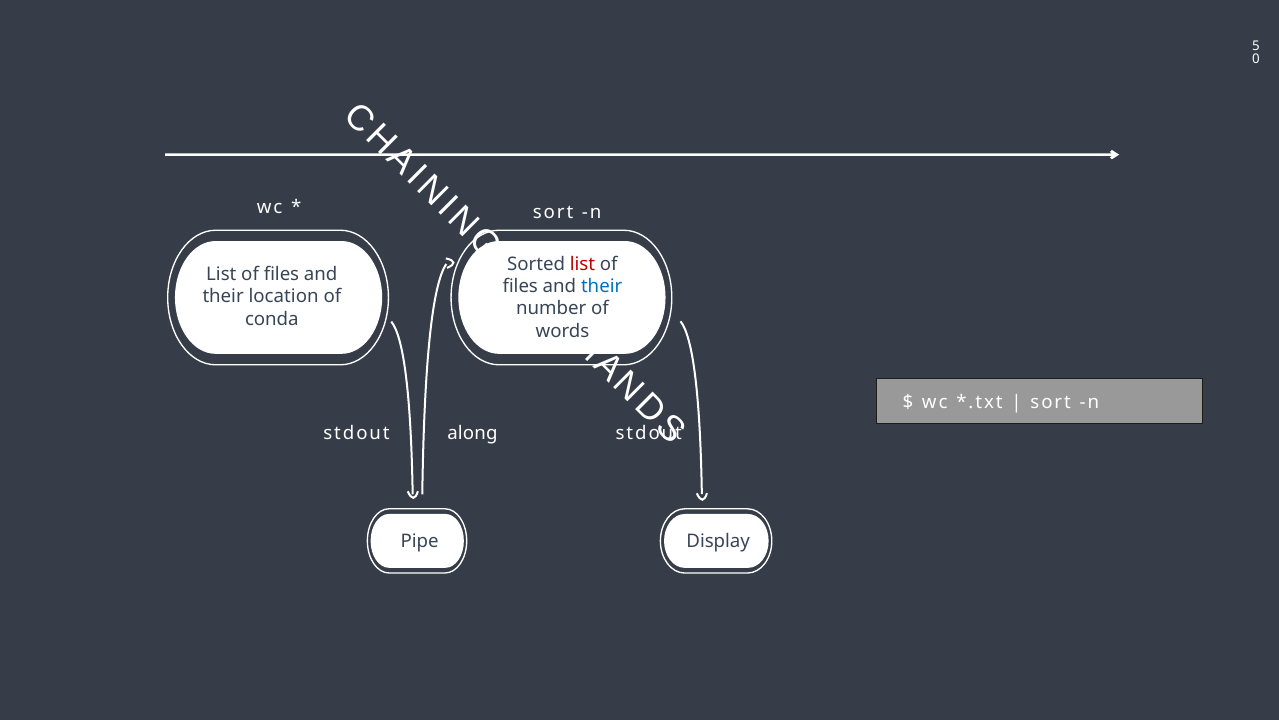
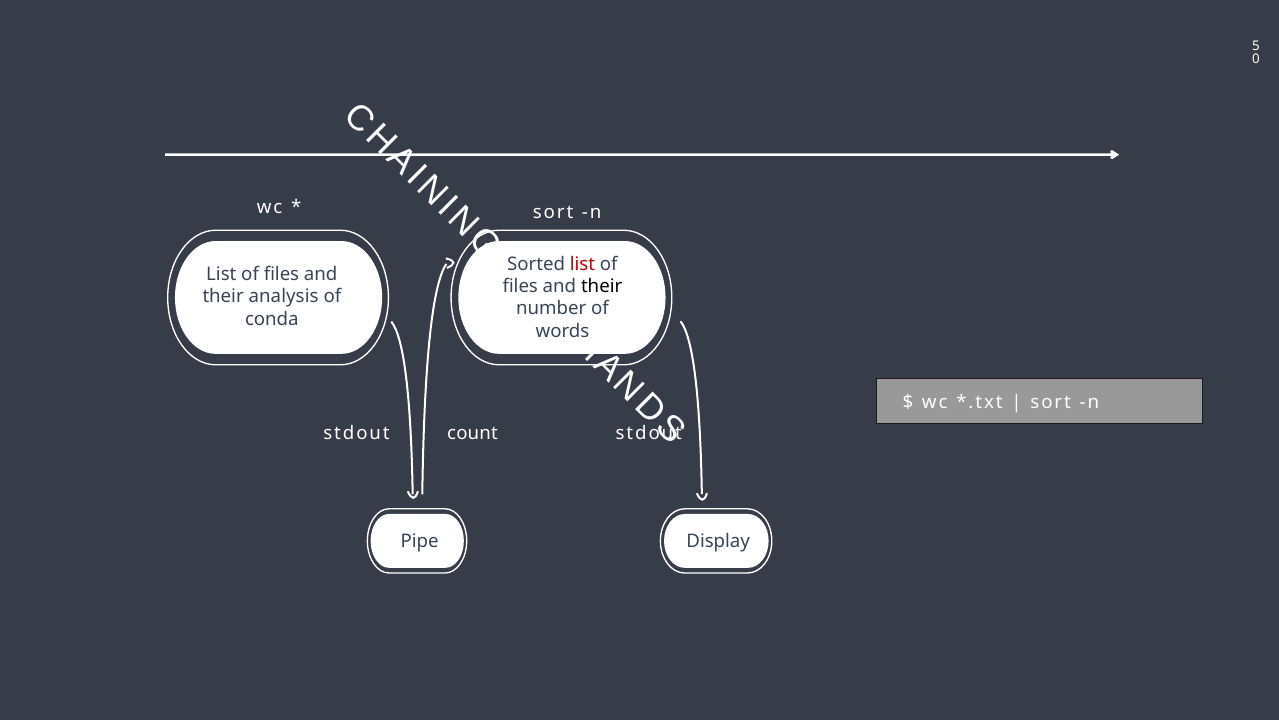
their colour: blue -> black (602, 286)
location: location -> analysis (284, 296)
along: along -> count (473, 433)
